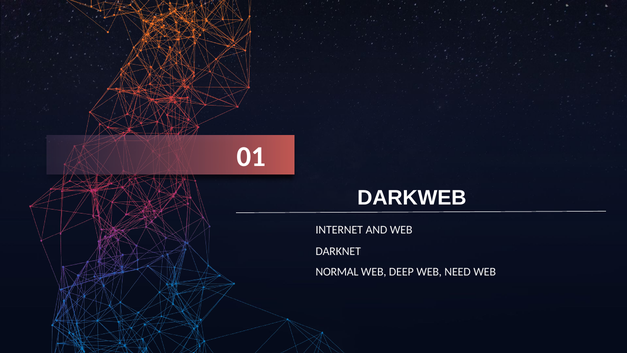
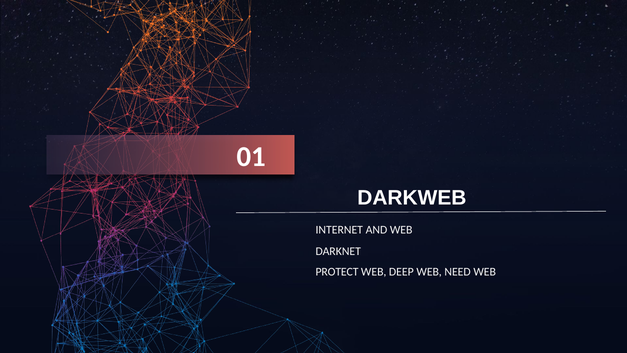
NORMAL: NORMAL -> PROTECT (337, 272)
